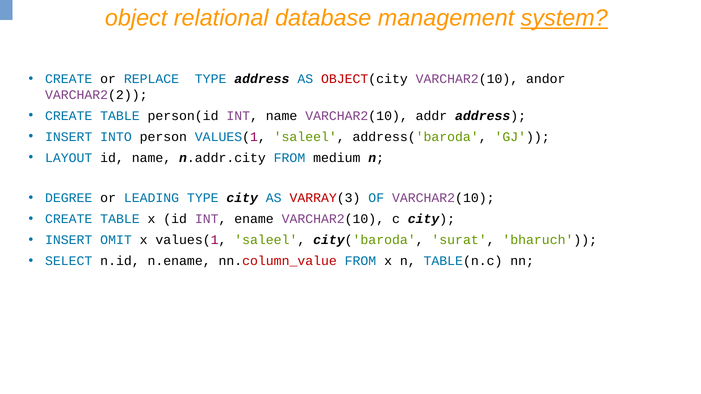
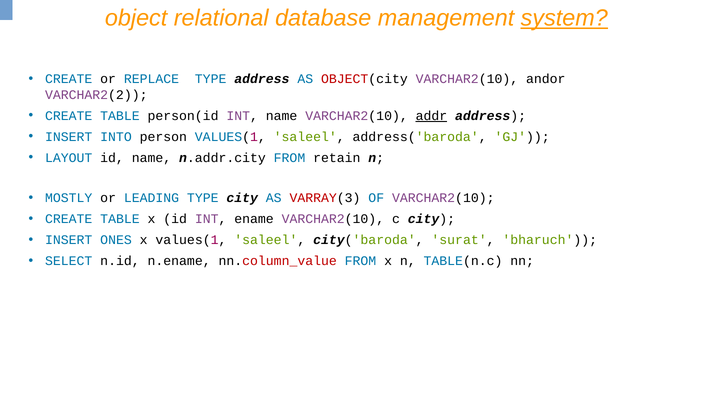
addr underline: none -> present (431, 116)
medium: medium -> retain (337, 158)
DEGREE: DEGREE -> MOSTLY (69, 198)
OMIT: OMIT -> ONES (116, 240)
